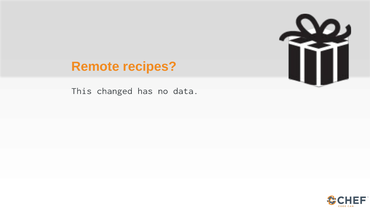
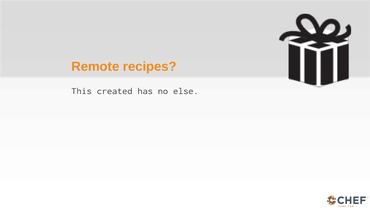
changed: changed -> created (115, 91)
data: data -> else (186, 91)
